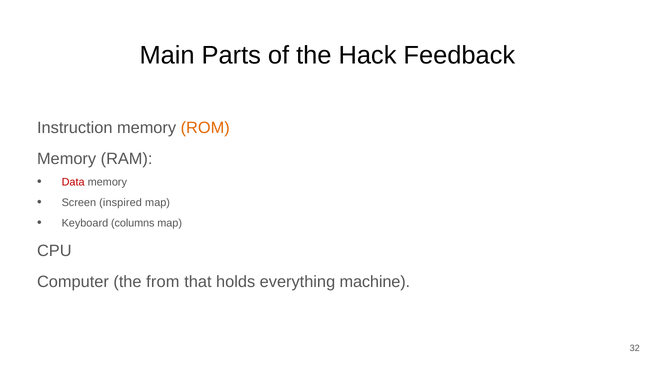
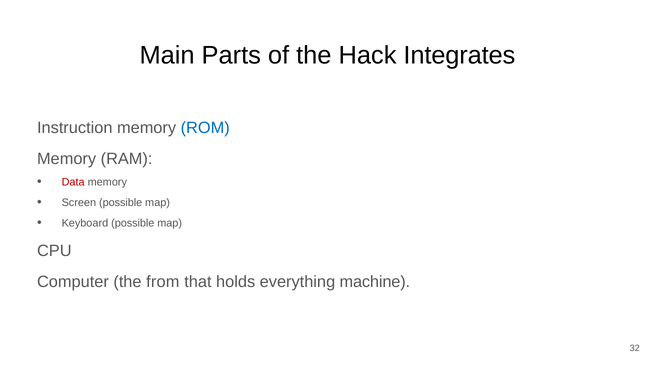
Feedback: Feedback -> Integrates (459, 55)
ROM colour: orange -> blue (205, 128)
Screen inspired: inspired -> possible (121, 203)
Keyboard columns: columns -> possible (133, 223)
